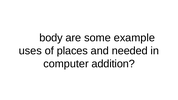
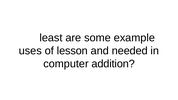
body: body -> least (51, 38)
places: places -> lesson (72, 51)
